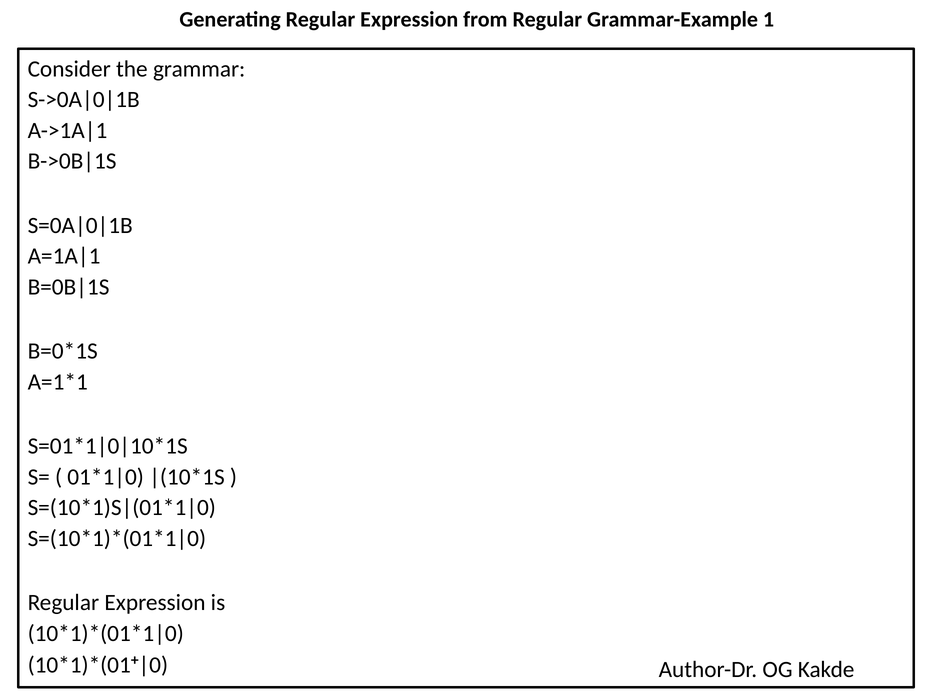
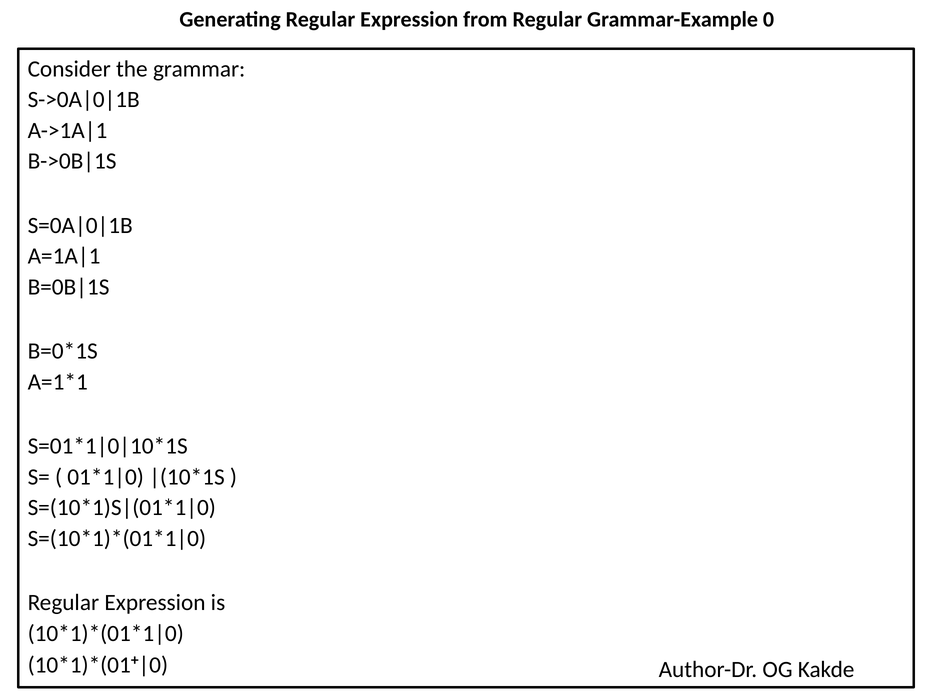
1: 1 -> 0 (769, 19)
